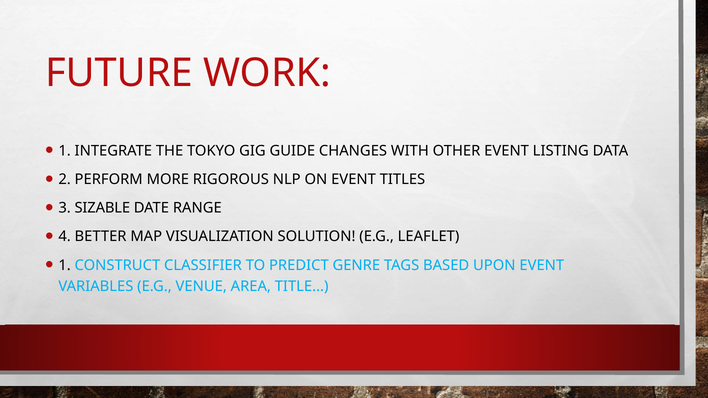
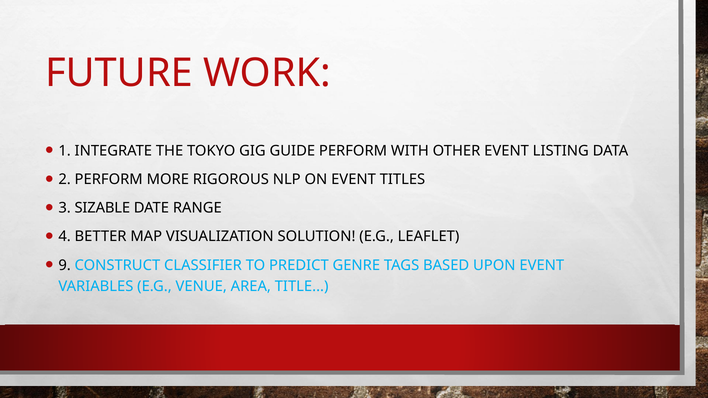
GUIDE CHANGES: CHANGES -> PERFORM (353, 151)
1: 1 -> 9 (65, 265)
